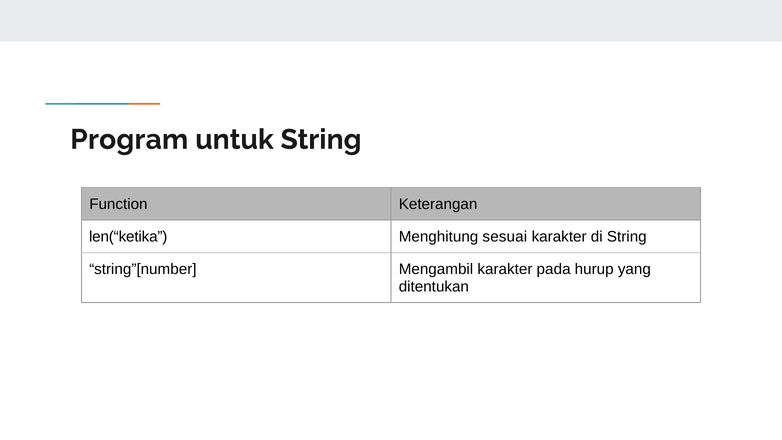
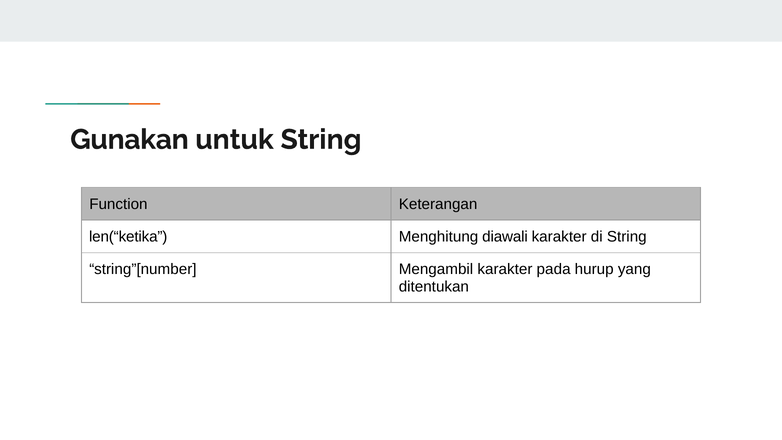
Program: Program -> Gunakan (129, 140)
sesuai: sesuai -> diawali (505, 237)
